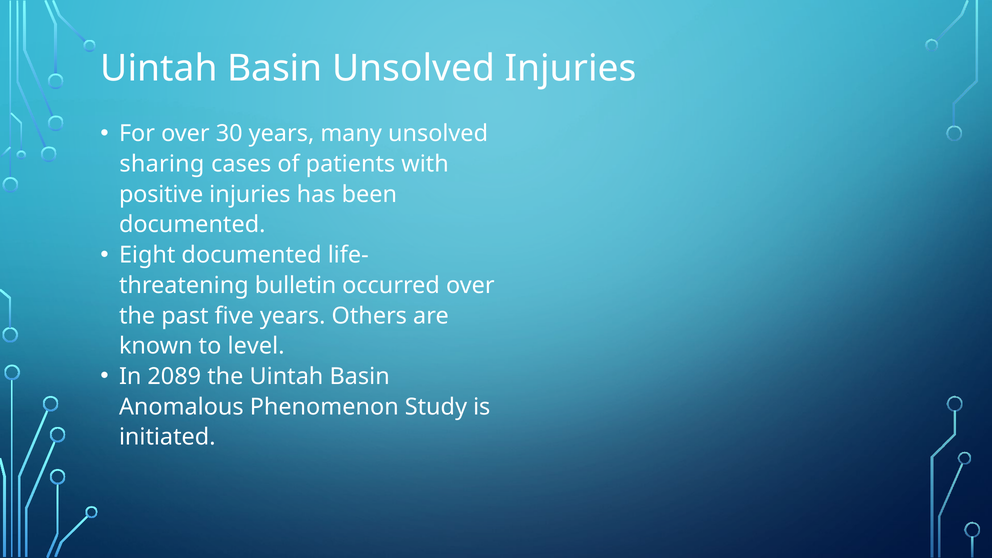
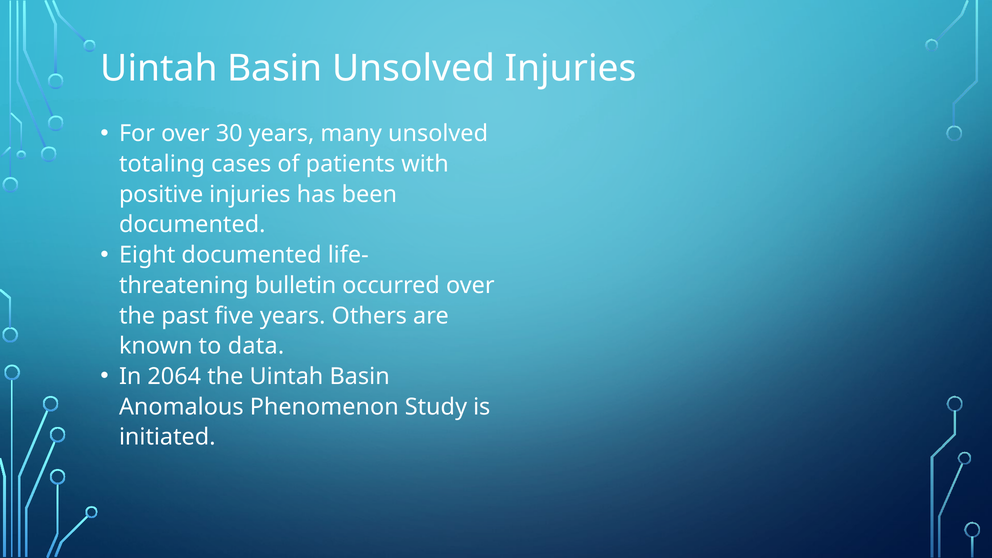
sharing: sharing -> totaling (162, 164)
level: level -> data (256, 346)
2089: 2089 -> 2064 (174, 376)
